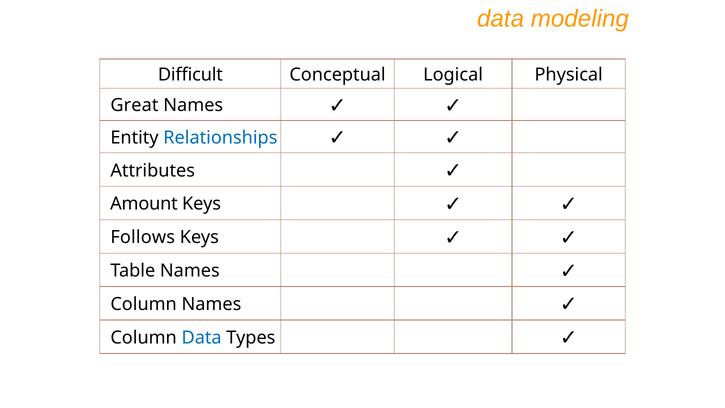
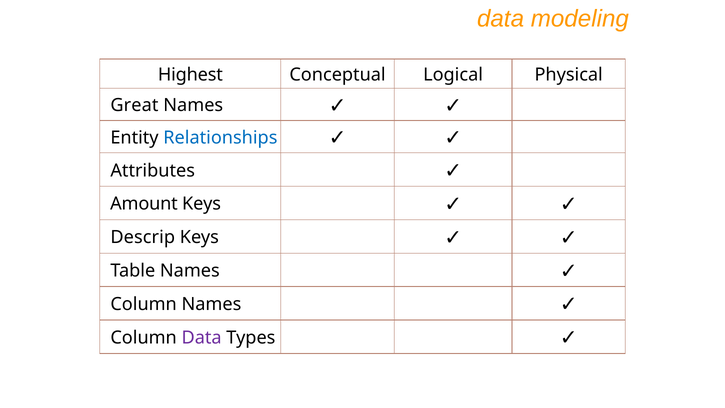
Difficult: Difficult -> Highest (190, 75)
Follows: Follows -> Descrip (143, 237)
Data colour: blue -> purple (202, 338)
